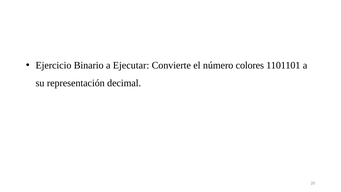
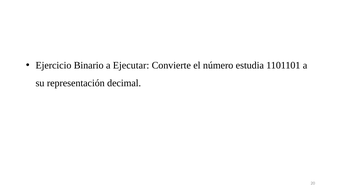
colores: colores -> estudia (250, 65)
